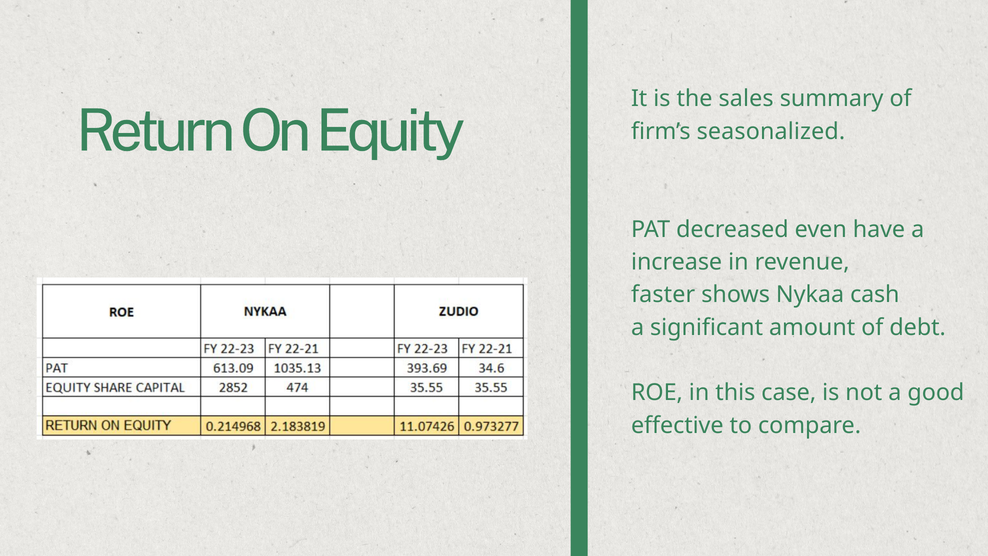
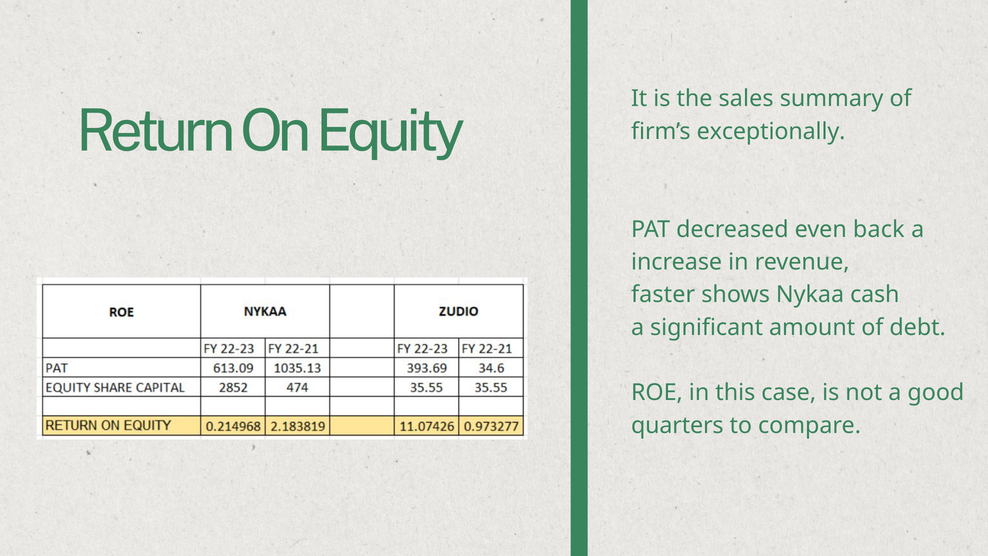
seasonalized: seasonalized -> exceptionally (771, 131)
have: have -> back (879, 229)
effective: effective -> quarters (677, 425)
